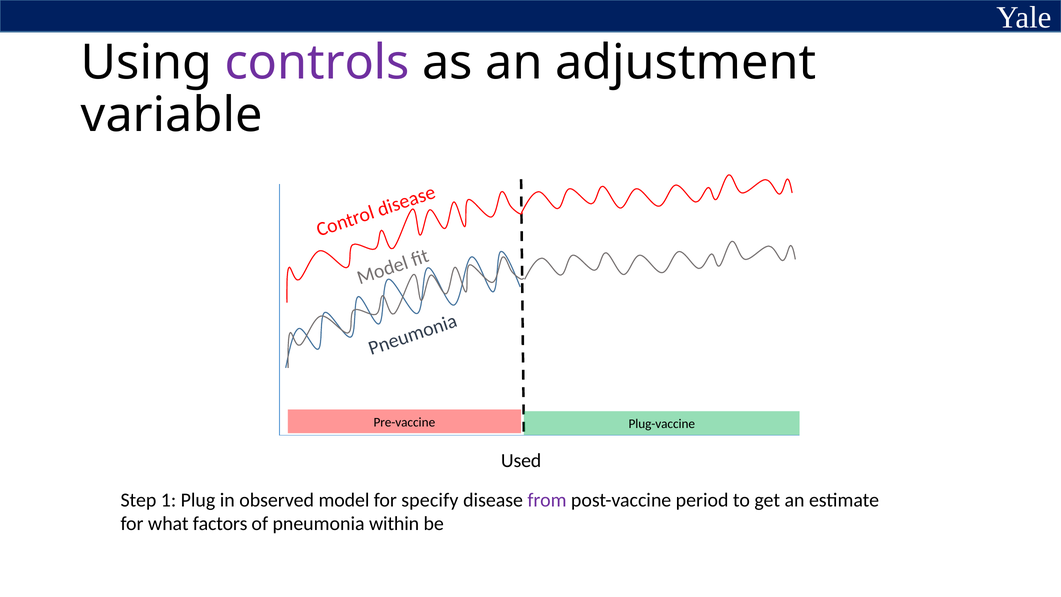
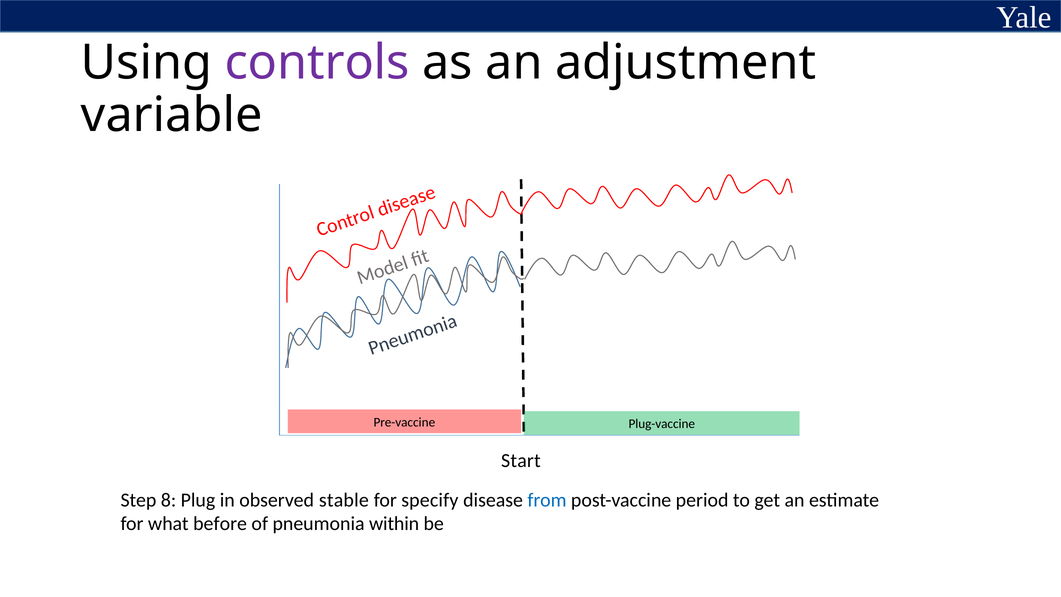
Used: Used -> Start (521, 460)
1: 1 -> 8 (169, 500)
model: model -> stable (344, 500)
from colour: purple -> blue (547, 500)
factors: factors -> before (220, 524)
